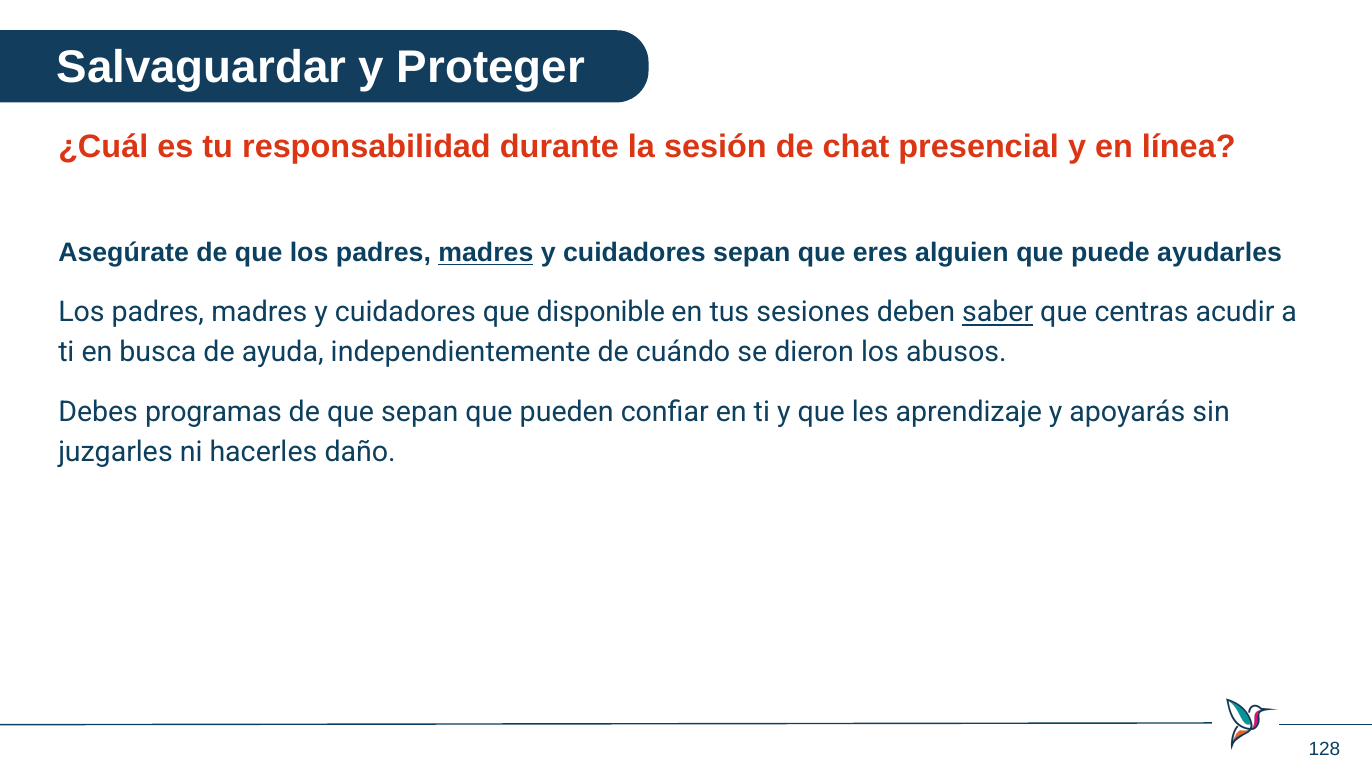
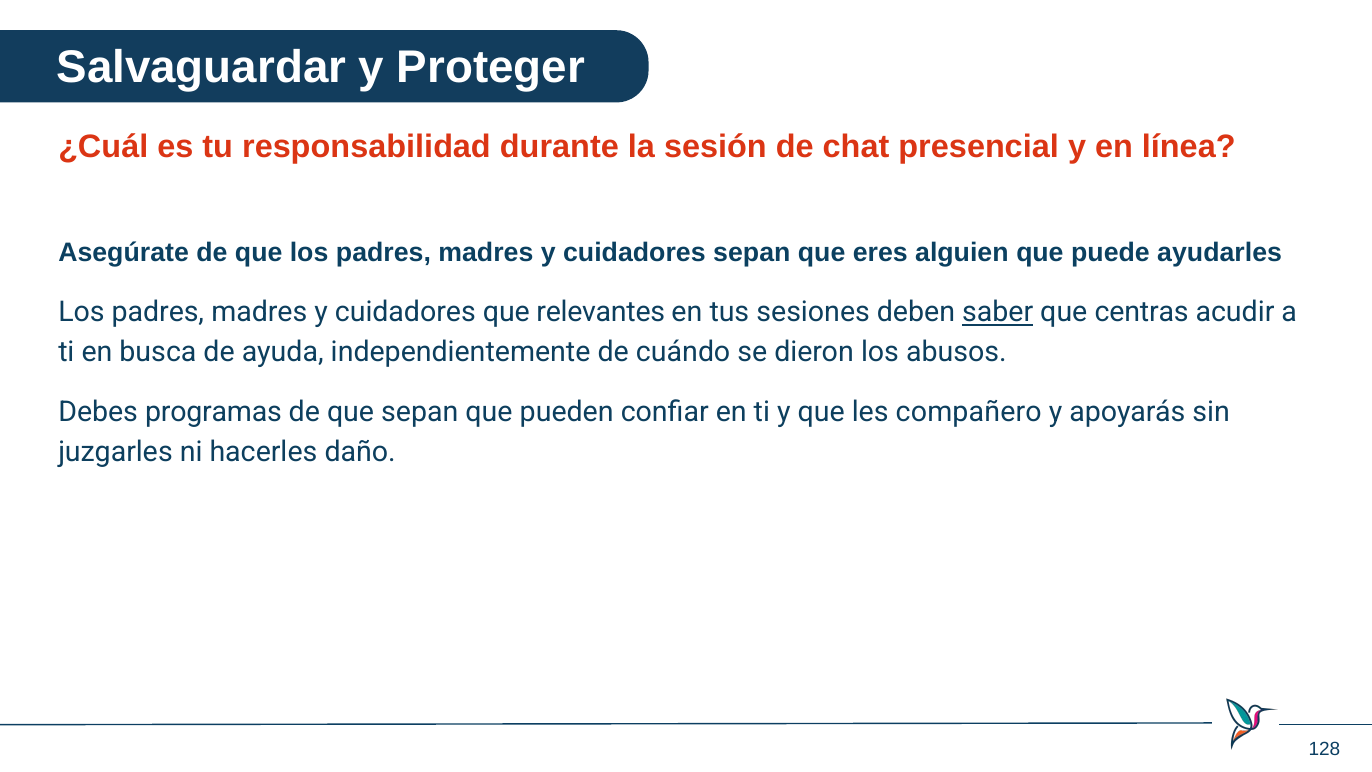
madres underline: present -> none (486, 253)
disponible: disponible -> relevantes (601, 312)
aprendizaje: aprendizaje -> compañero (969, 412)
